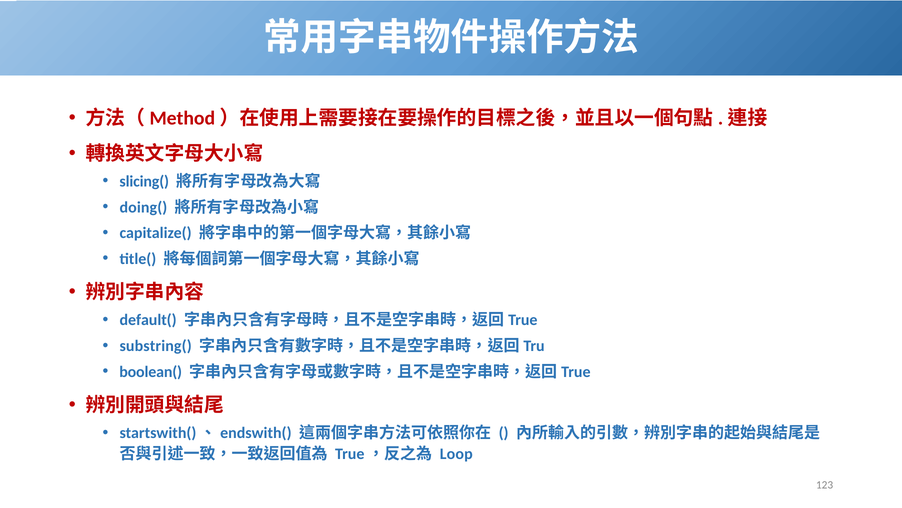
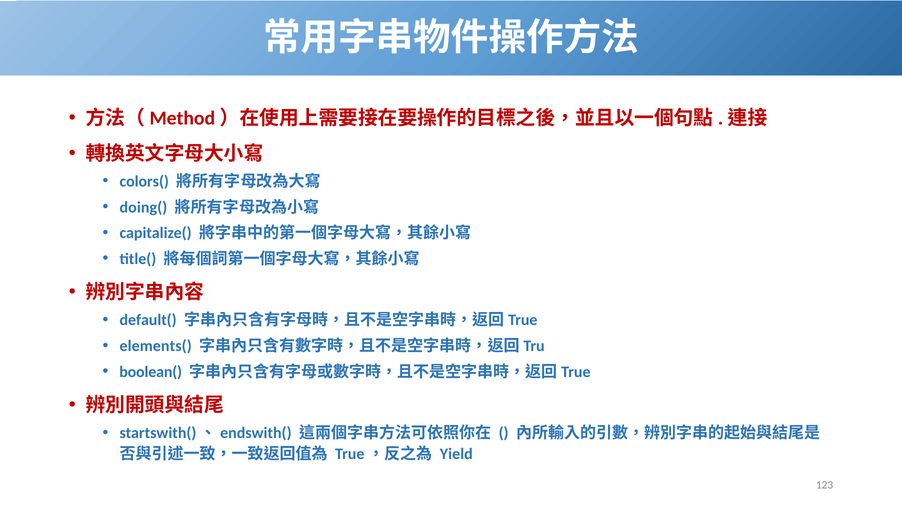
slicing(: slicing( -> colors( (144, 181)
substring(: substring( -> elements( (156, 346)
Loop: Loop -> Yield (456, 454)
